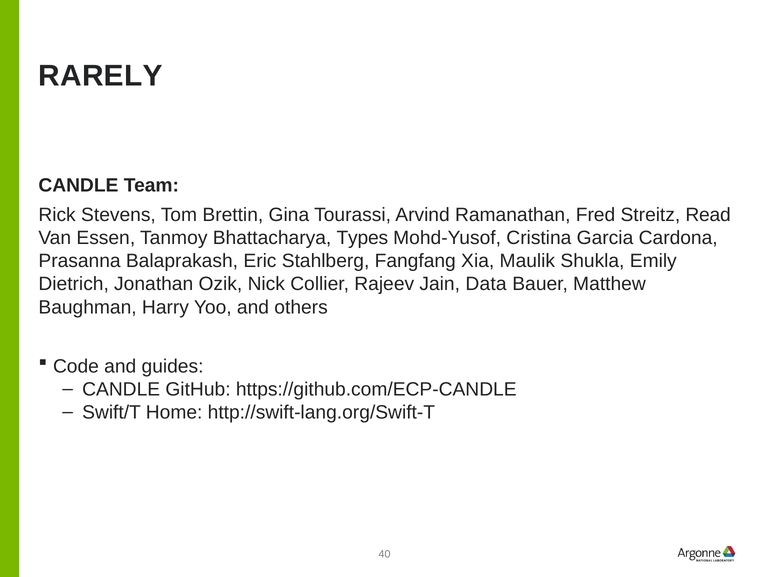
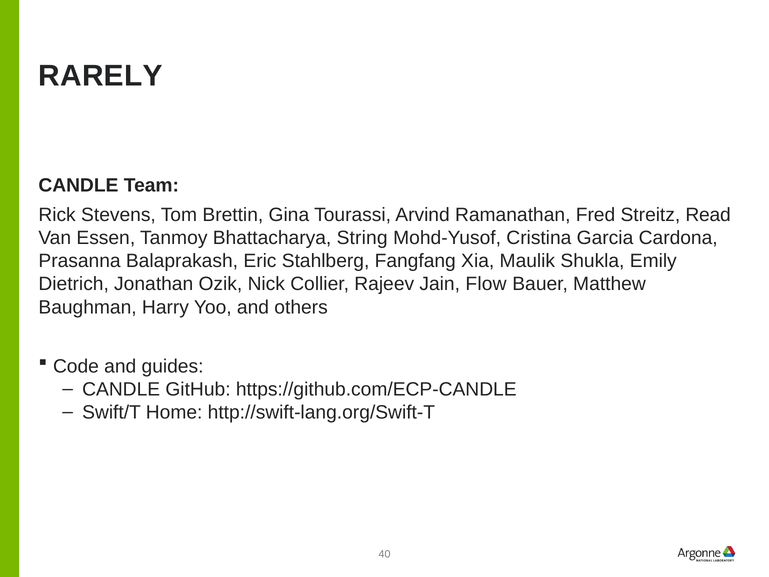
Types: Types -> String (362, 238)
Data: Data -> Flow (486, 284)
